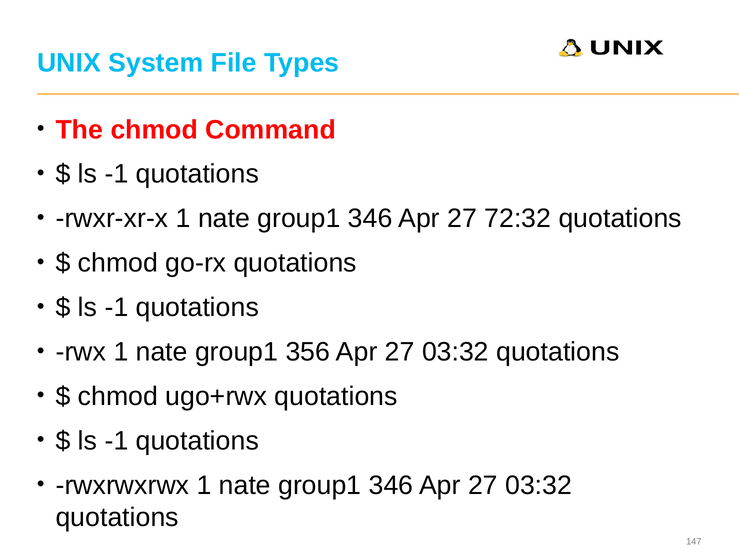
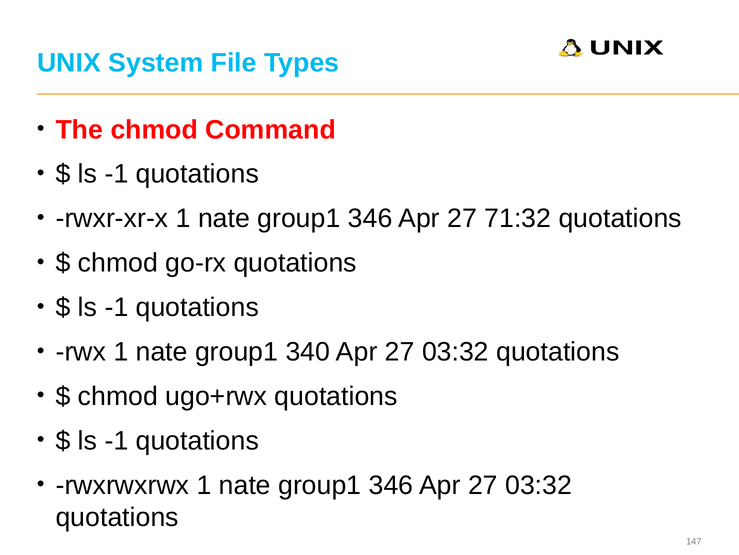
72:32: 72:32 -> 71:32 (518, 218)
356: 356 -> 340 (308, 352)
